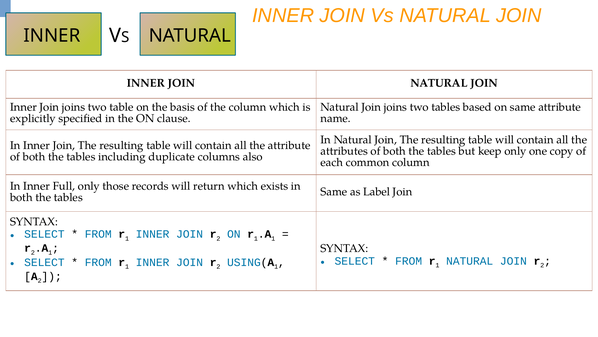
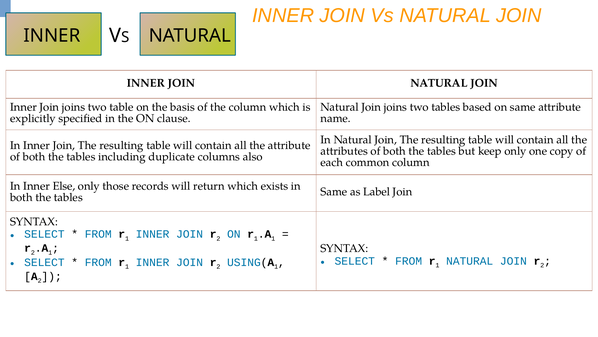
Full: Full -> Else (64, 186)
